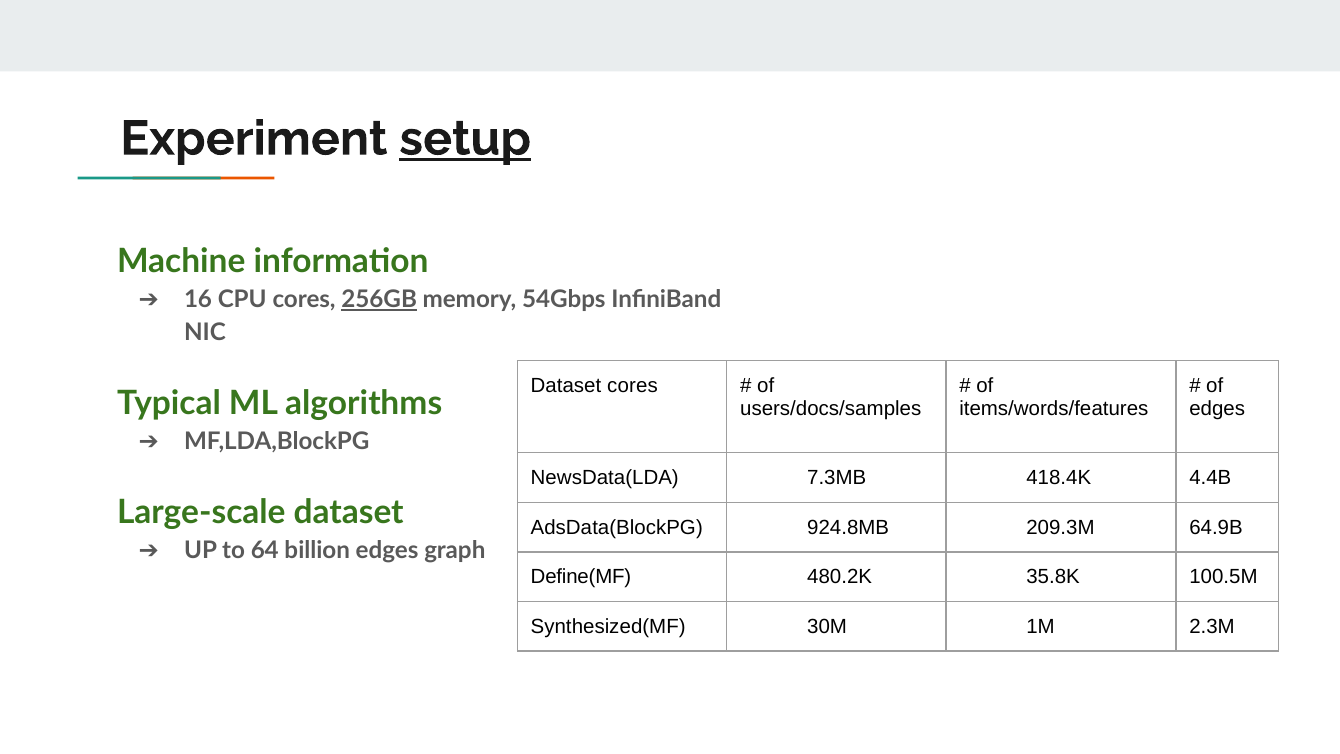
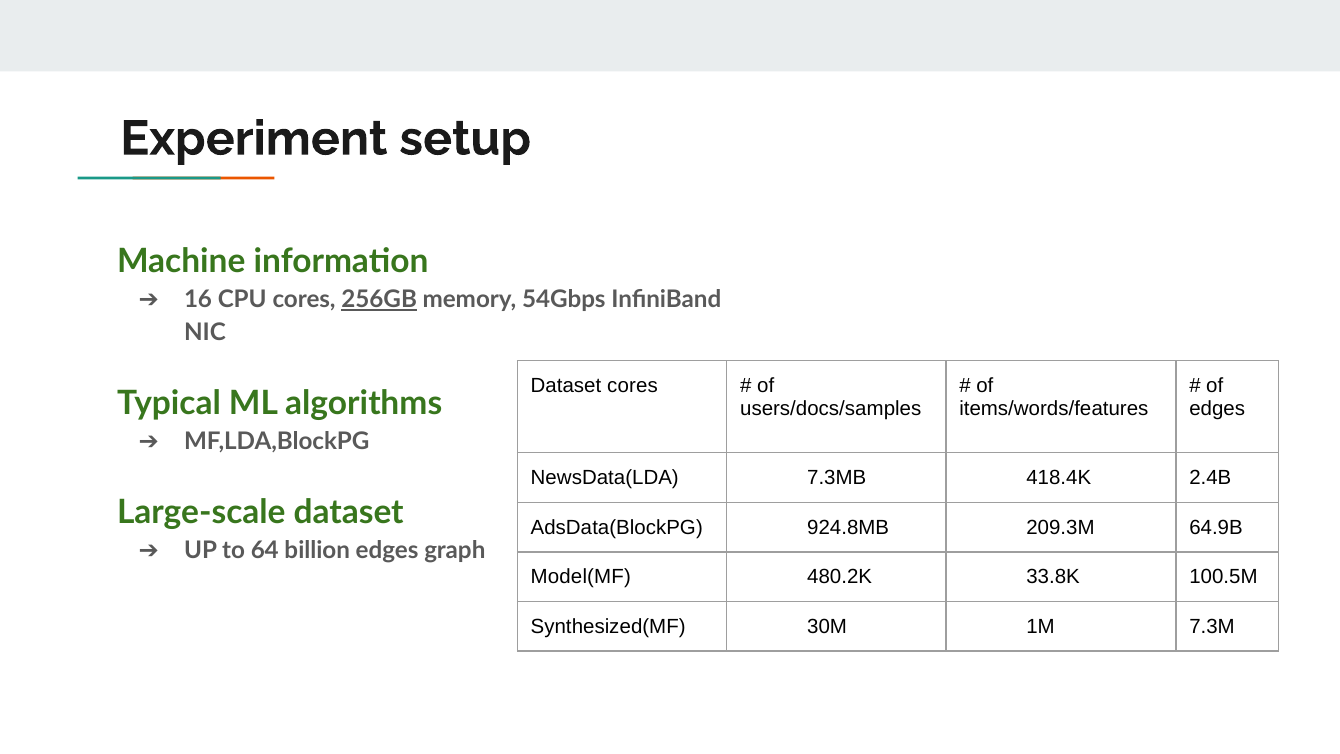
setup underline: present -> none (465, 139)
4.4B: 4.4B -> 2.4B (1210, 478)
Define(MF: Define(MF -> Model(MF (581, 577)
35.8K: 35.8K -> 33.8K (1053, 577)
2.3M: 2.3M -> 7.3M (1212, 626)
